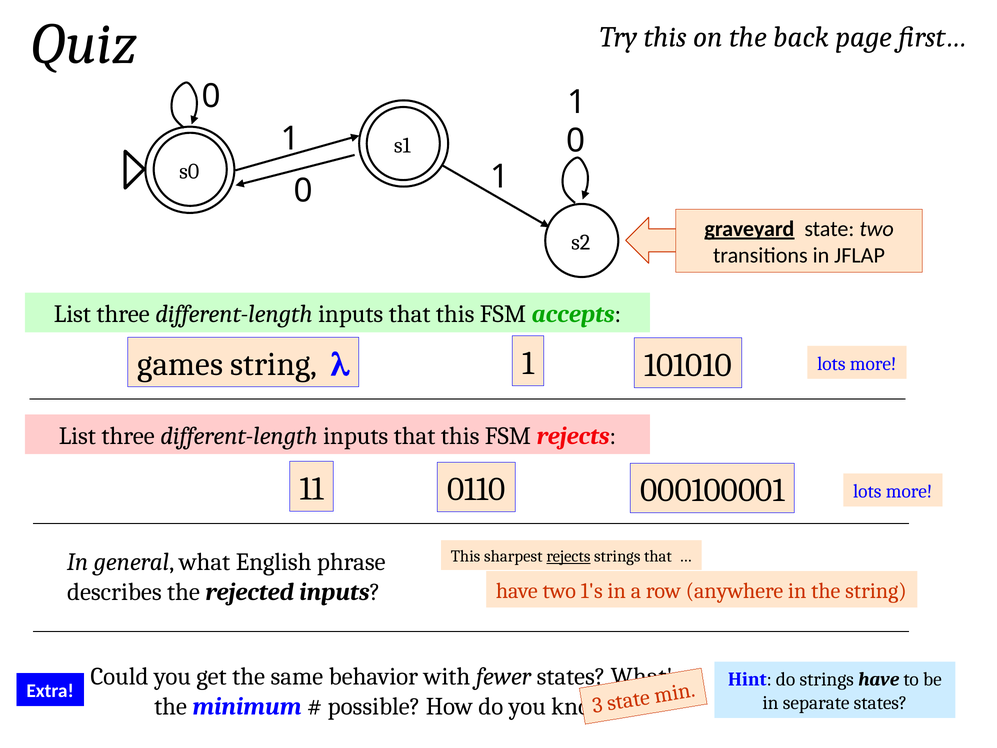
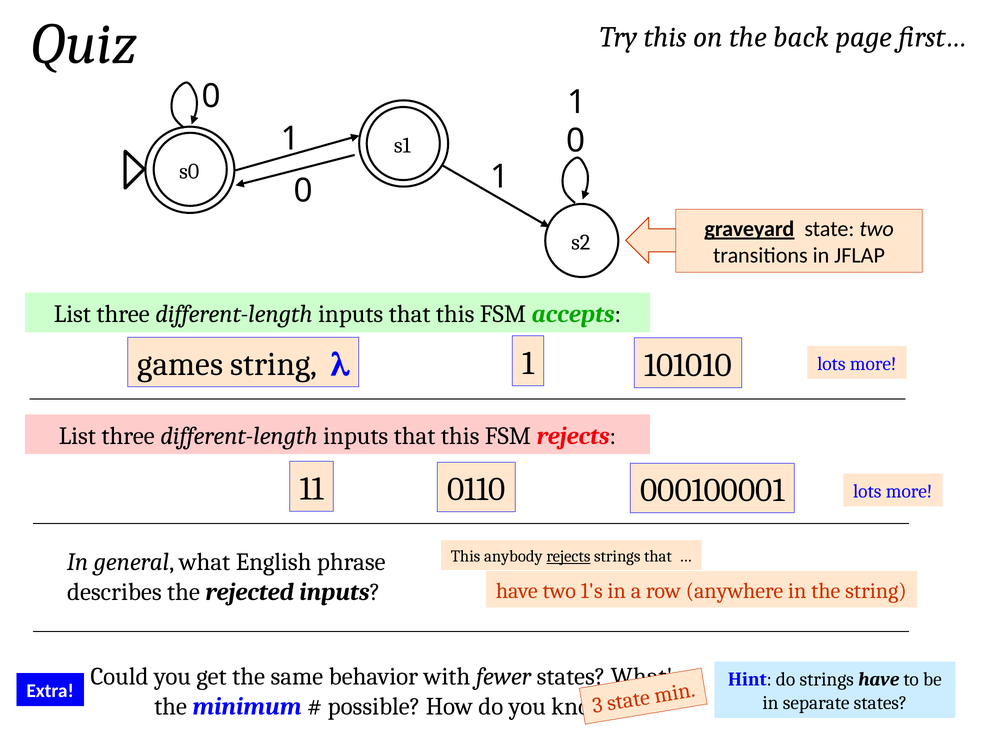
sharpest: sharpest -> anybody (513, 556)
